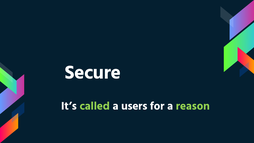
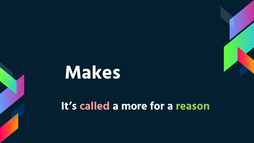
Secure: Secure -> Makes (93, 72)
called colour: light green -> pink (95, 106)
users: users -> more (134, 106)
